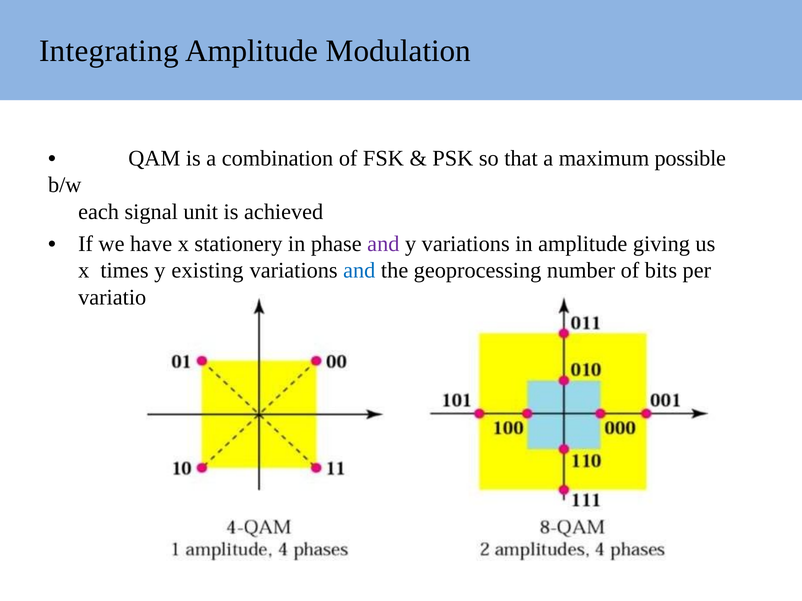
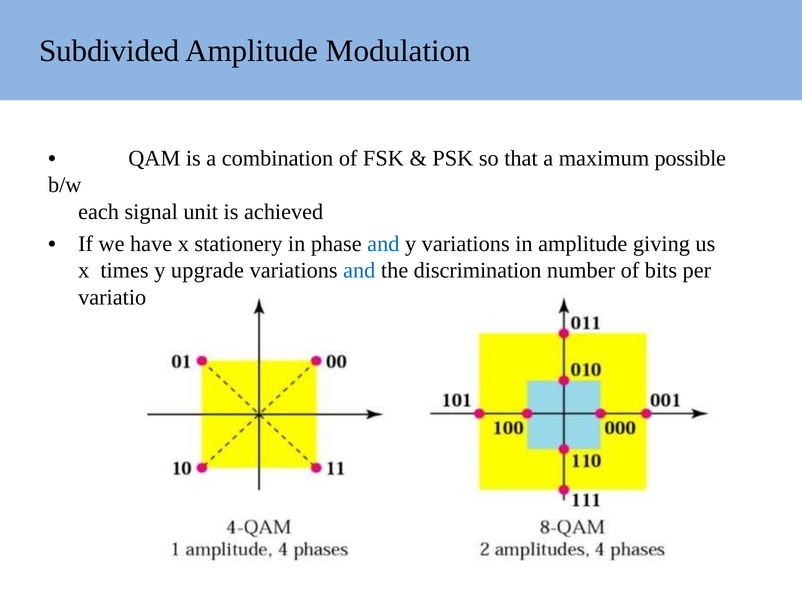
Integrating: Integrating -> Subdivided (109, 51)
and colour: purple -> blue (383, 244)
existing: existing -> upgrade (207, 271)
geoprocessing: geoprocessing -> discrimination (478, 271)
